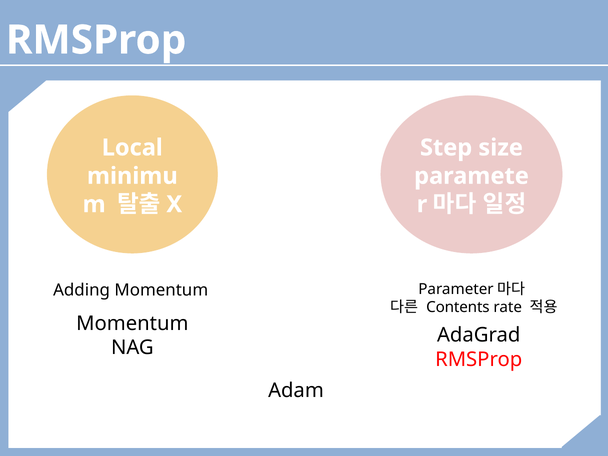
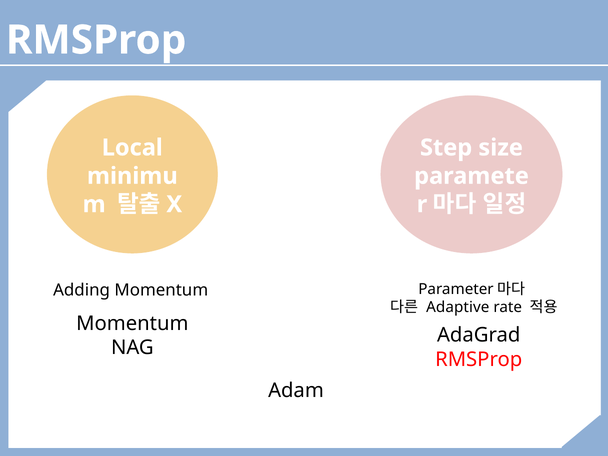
Contents: Contents -> Adaptive (458, 307)
